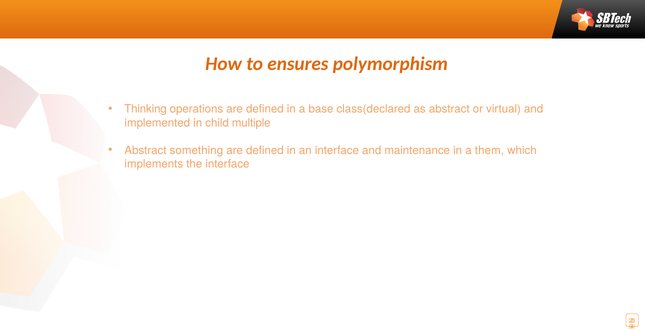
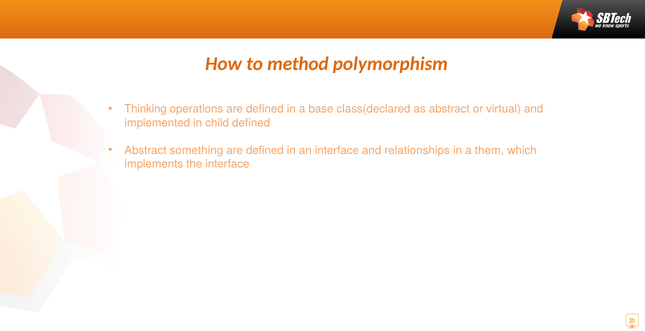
ensures: ensures -> method (298, 64)
child multiple: multiple -> defined (251, 123)
maintenance: maintenance -> relationships (417, 150)
